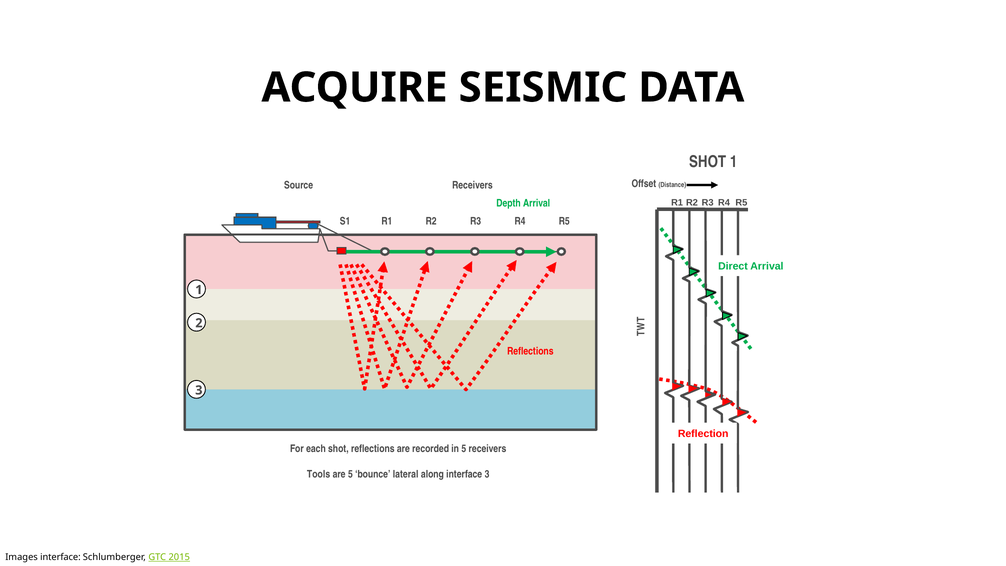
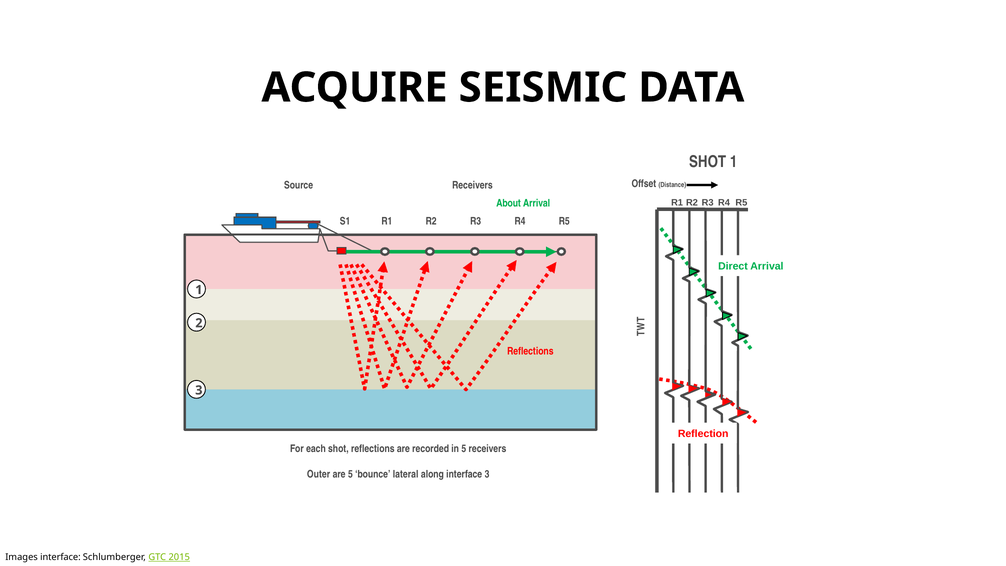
Depth: Depth -> About (509, 203)
Tools: Tools -> Outer (319, 474)
